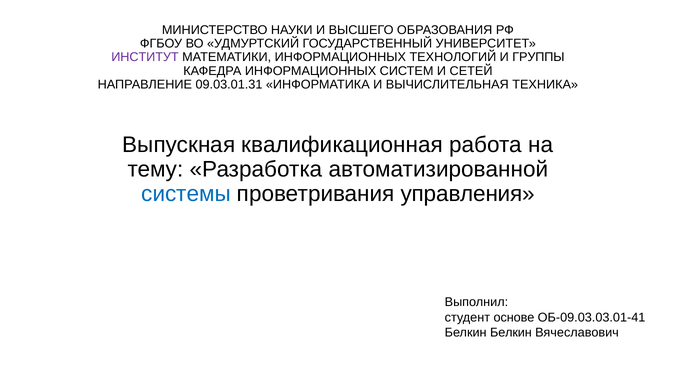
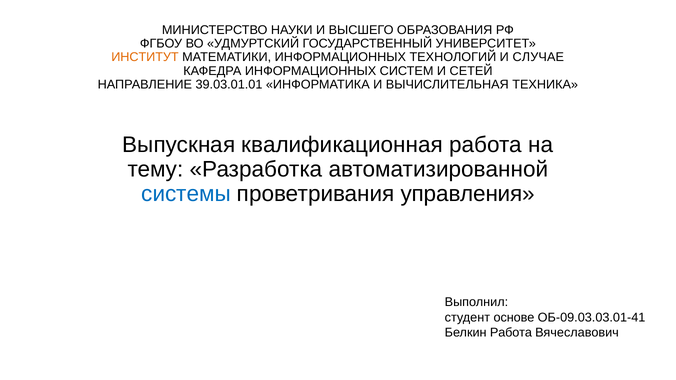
ИНСТИТУТ colour: purple -> orange (145, 57)
ГРУППЫ: ГРУППЫ -> СЛУЧАЕ (538, 57)
09.03.01.31: 09.03.01.31 -> 39.03.01.01 (229, 85)
Белкин Белкин: Белкин -> Работа (511, 333)
